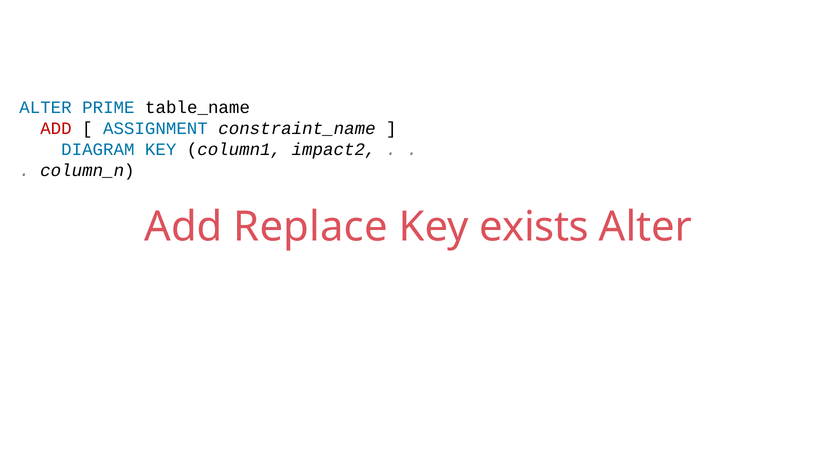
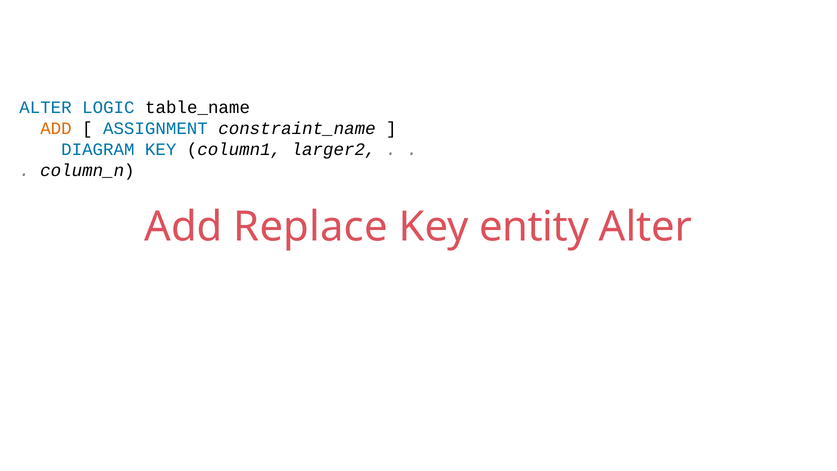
PRIME: PRIME -> LOGIC (108, 108)
ADD colour: red -> orange (56, 129)
impact2: impact2 -> larger2 (334, 150)
exists: exists -> entity (534, 227)
